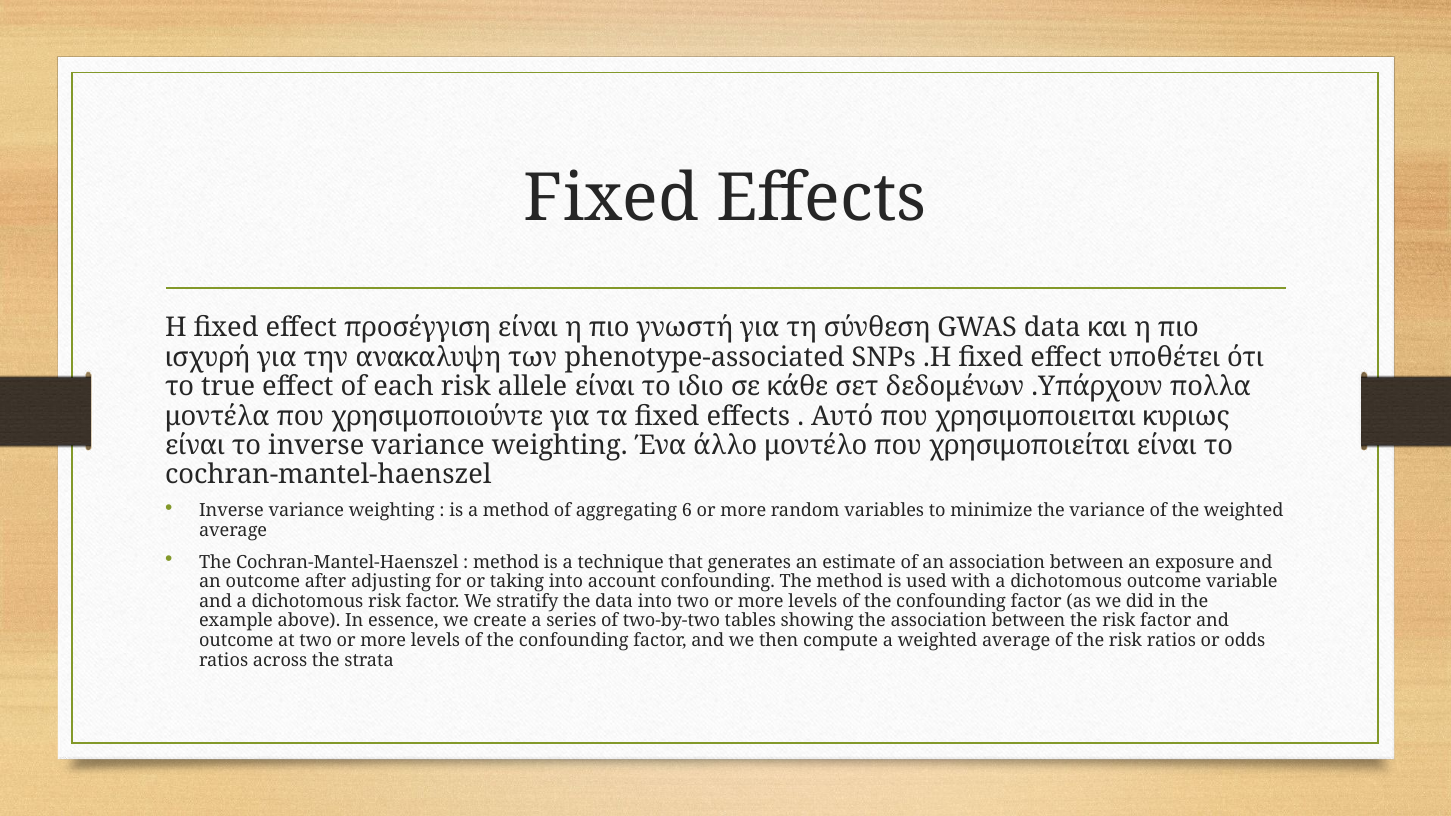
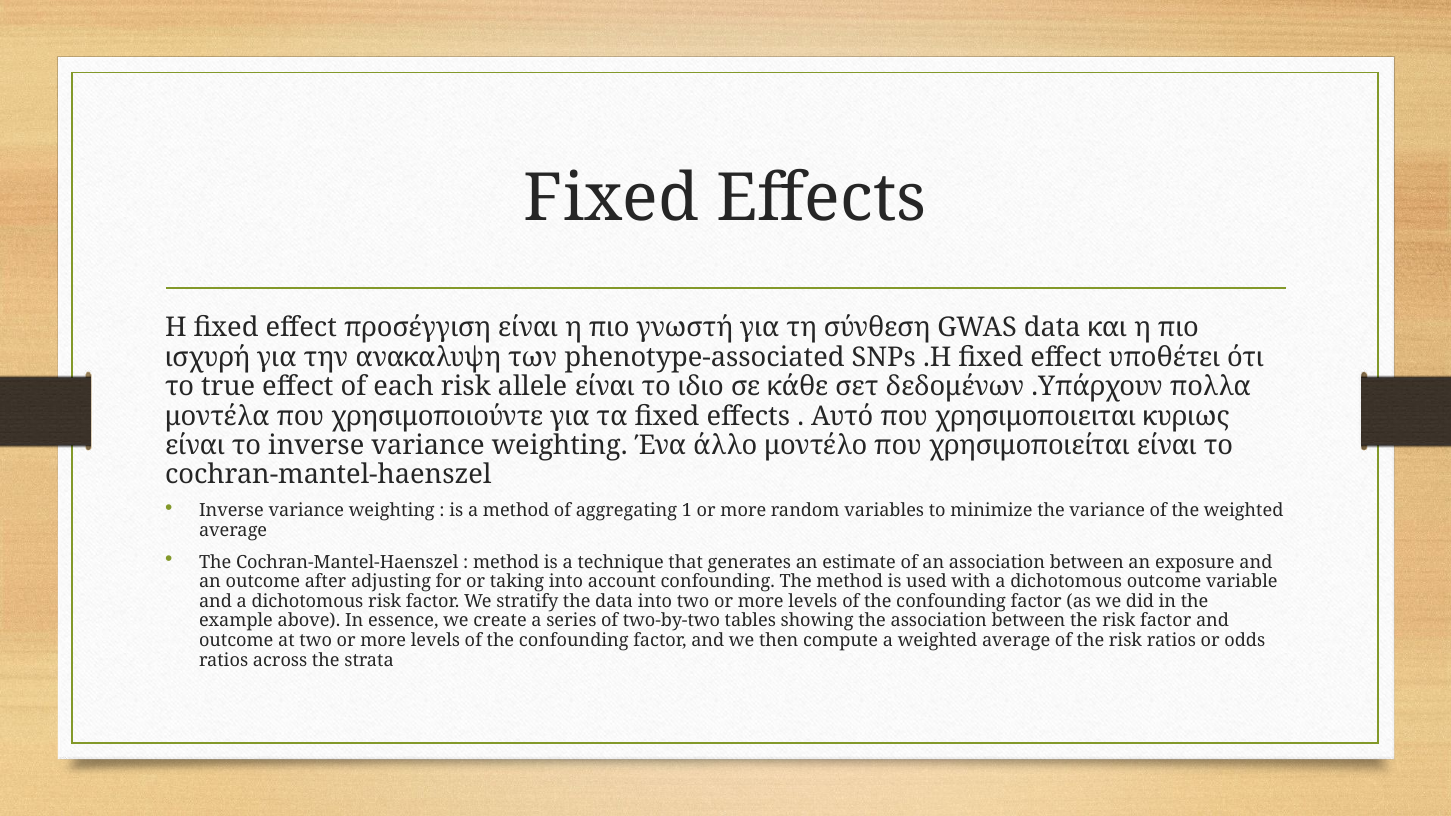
6: 6 -> 1 (687, 511)
